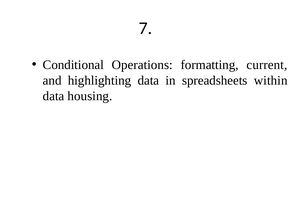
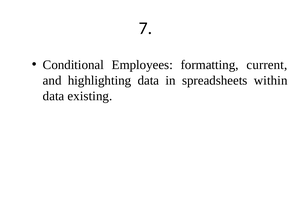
Operations: Operations -> Employees (142, 65)
housing: housing -> existing (90, 96)
